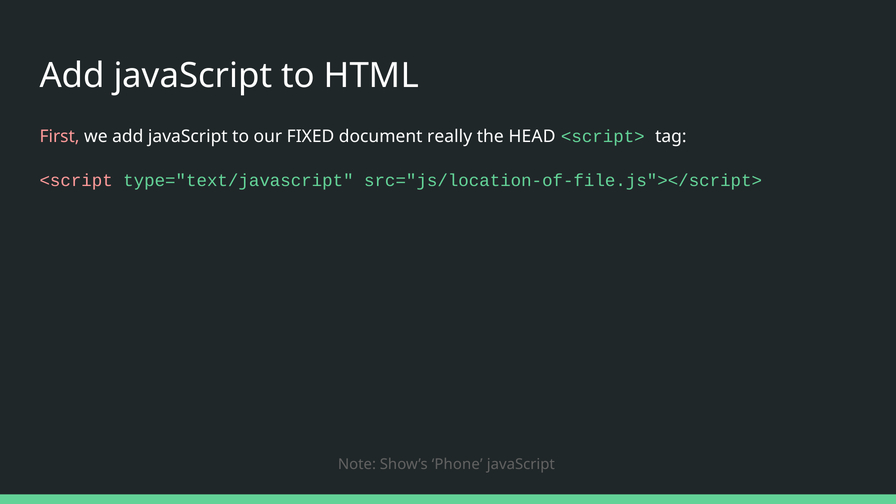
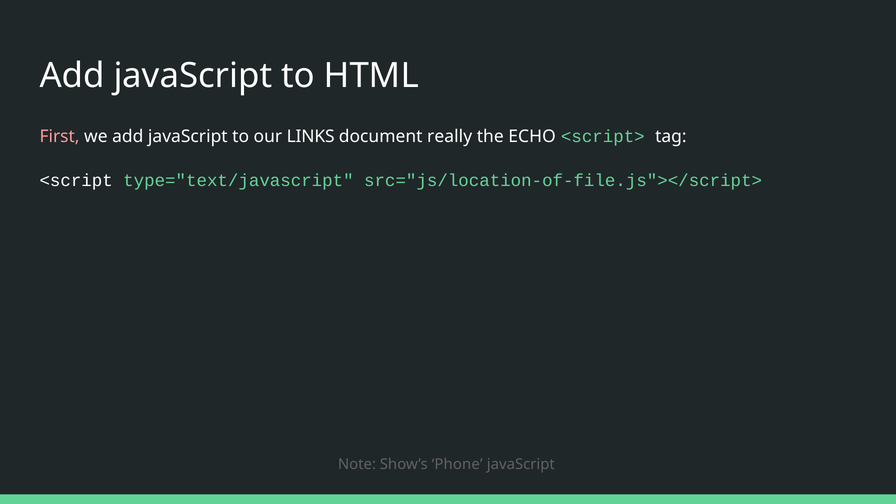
FIXED: FIXED -> LINKS (311, 137)
HEAD: HEAD -> ECHO (532, 137)
<script colour: pink -> white (76, 181)
